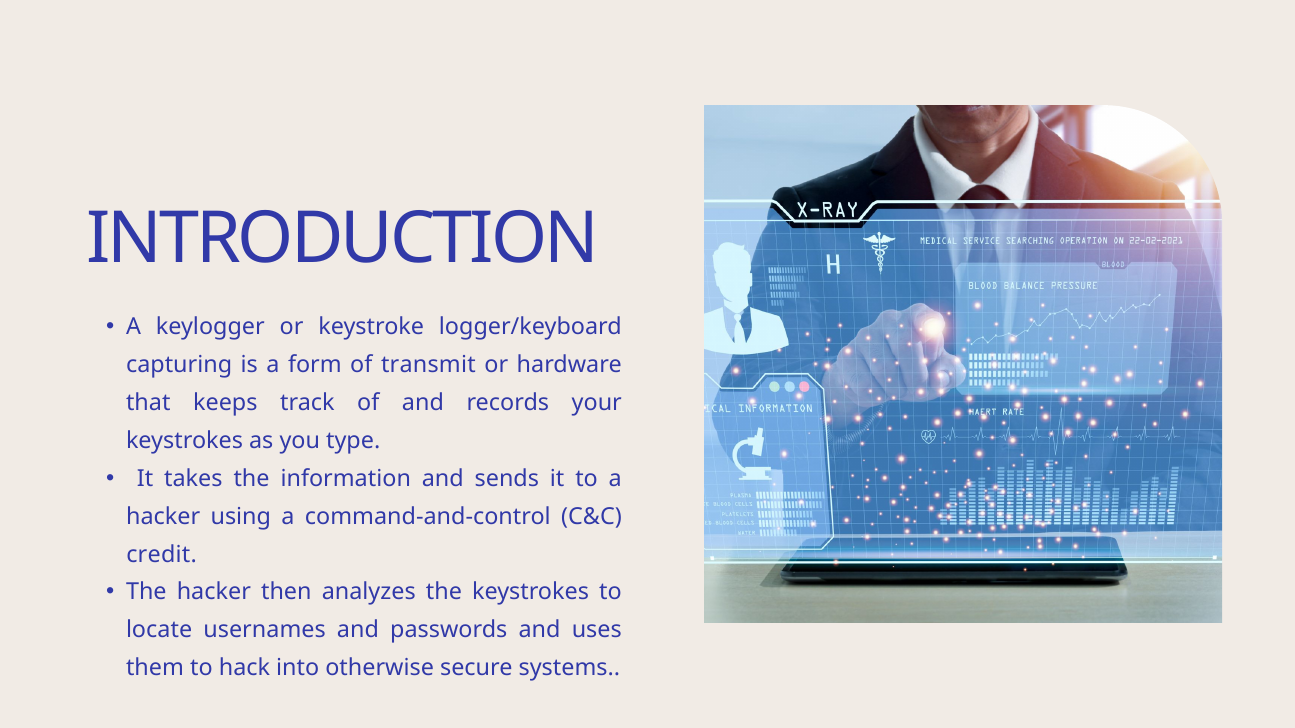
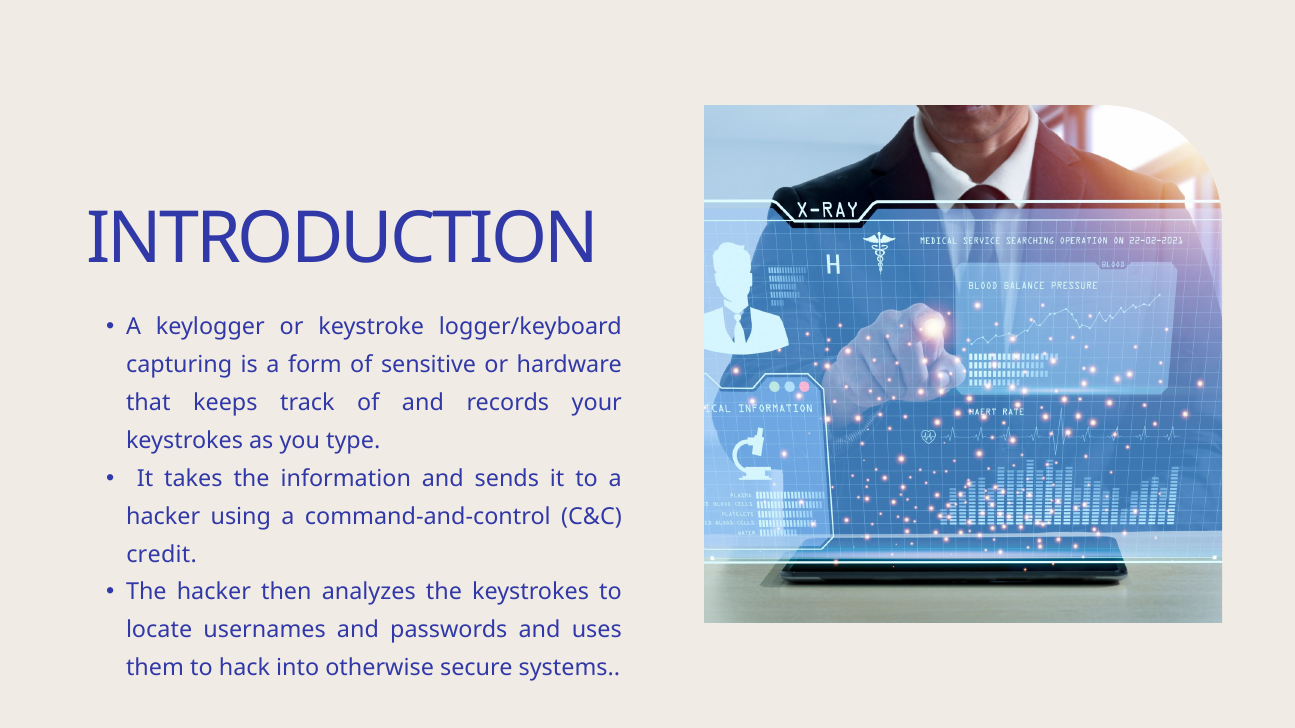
transmit: transmit -> sensitive (429, 365)
